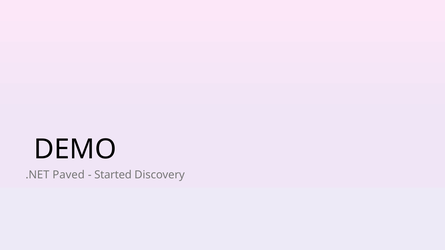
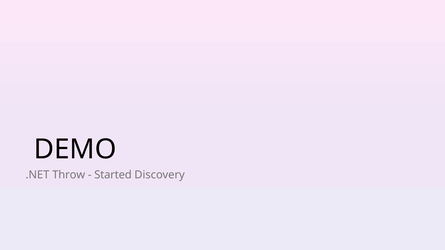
Paved: Paved -> Throw (69, 175)
